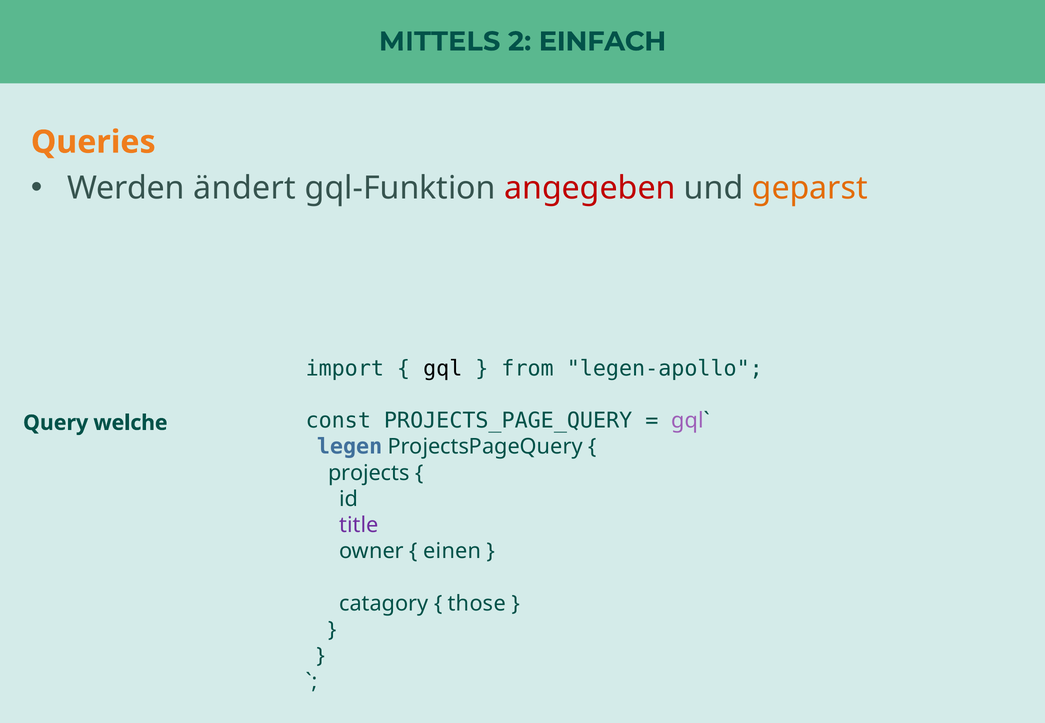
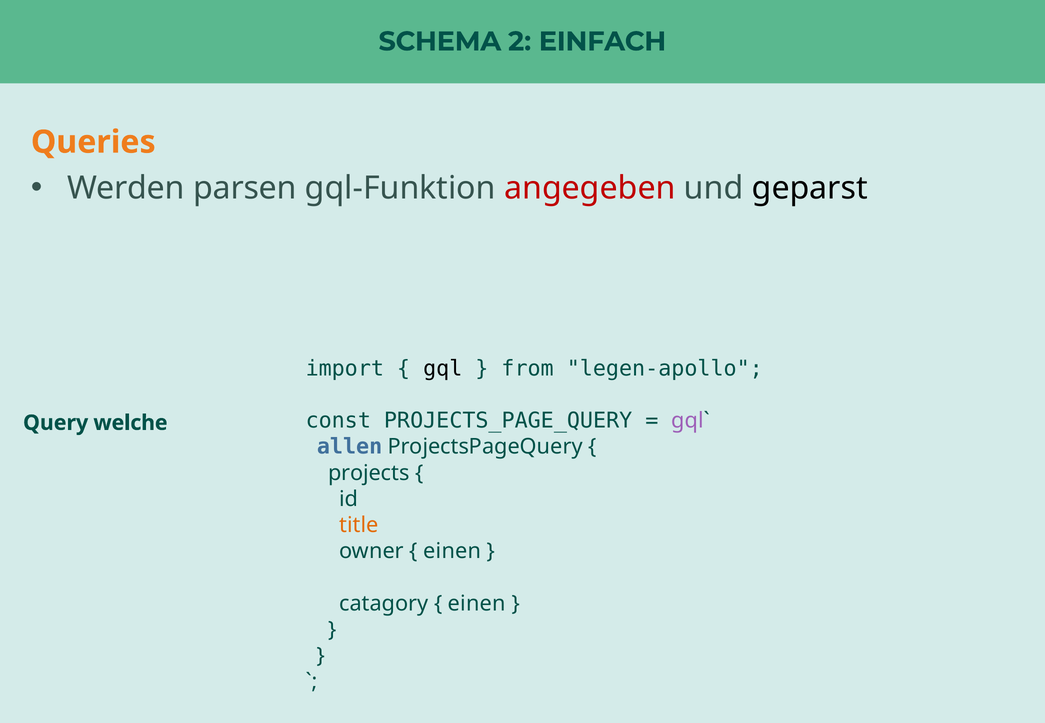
MITTELS: MITTELS -> SCHEMA (440, 41)
ändert: ändert -> parsen (245, 188)
geparst colour: orange -> black (810, 188)
legen: legen -> allen (350, 447)
title colour: purple -> orange (359, 525)
those: those -> einen (477, 604)
